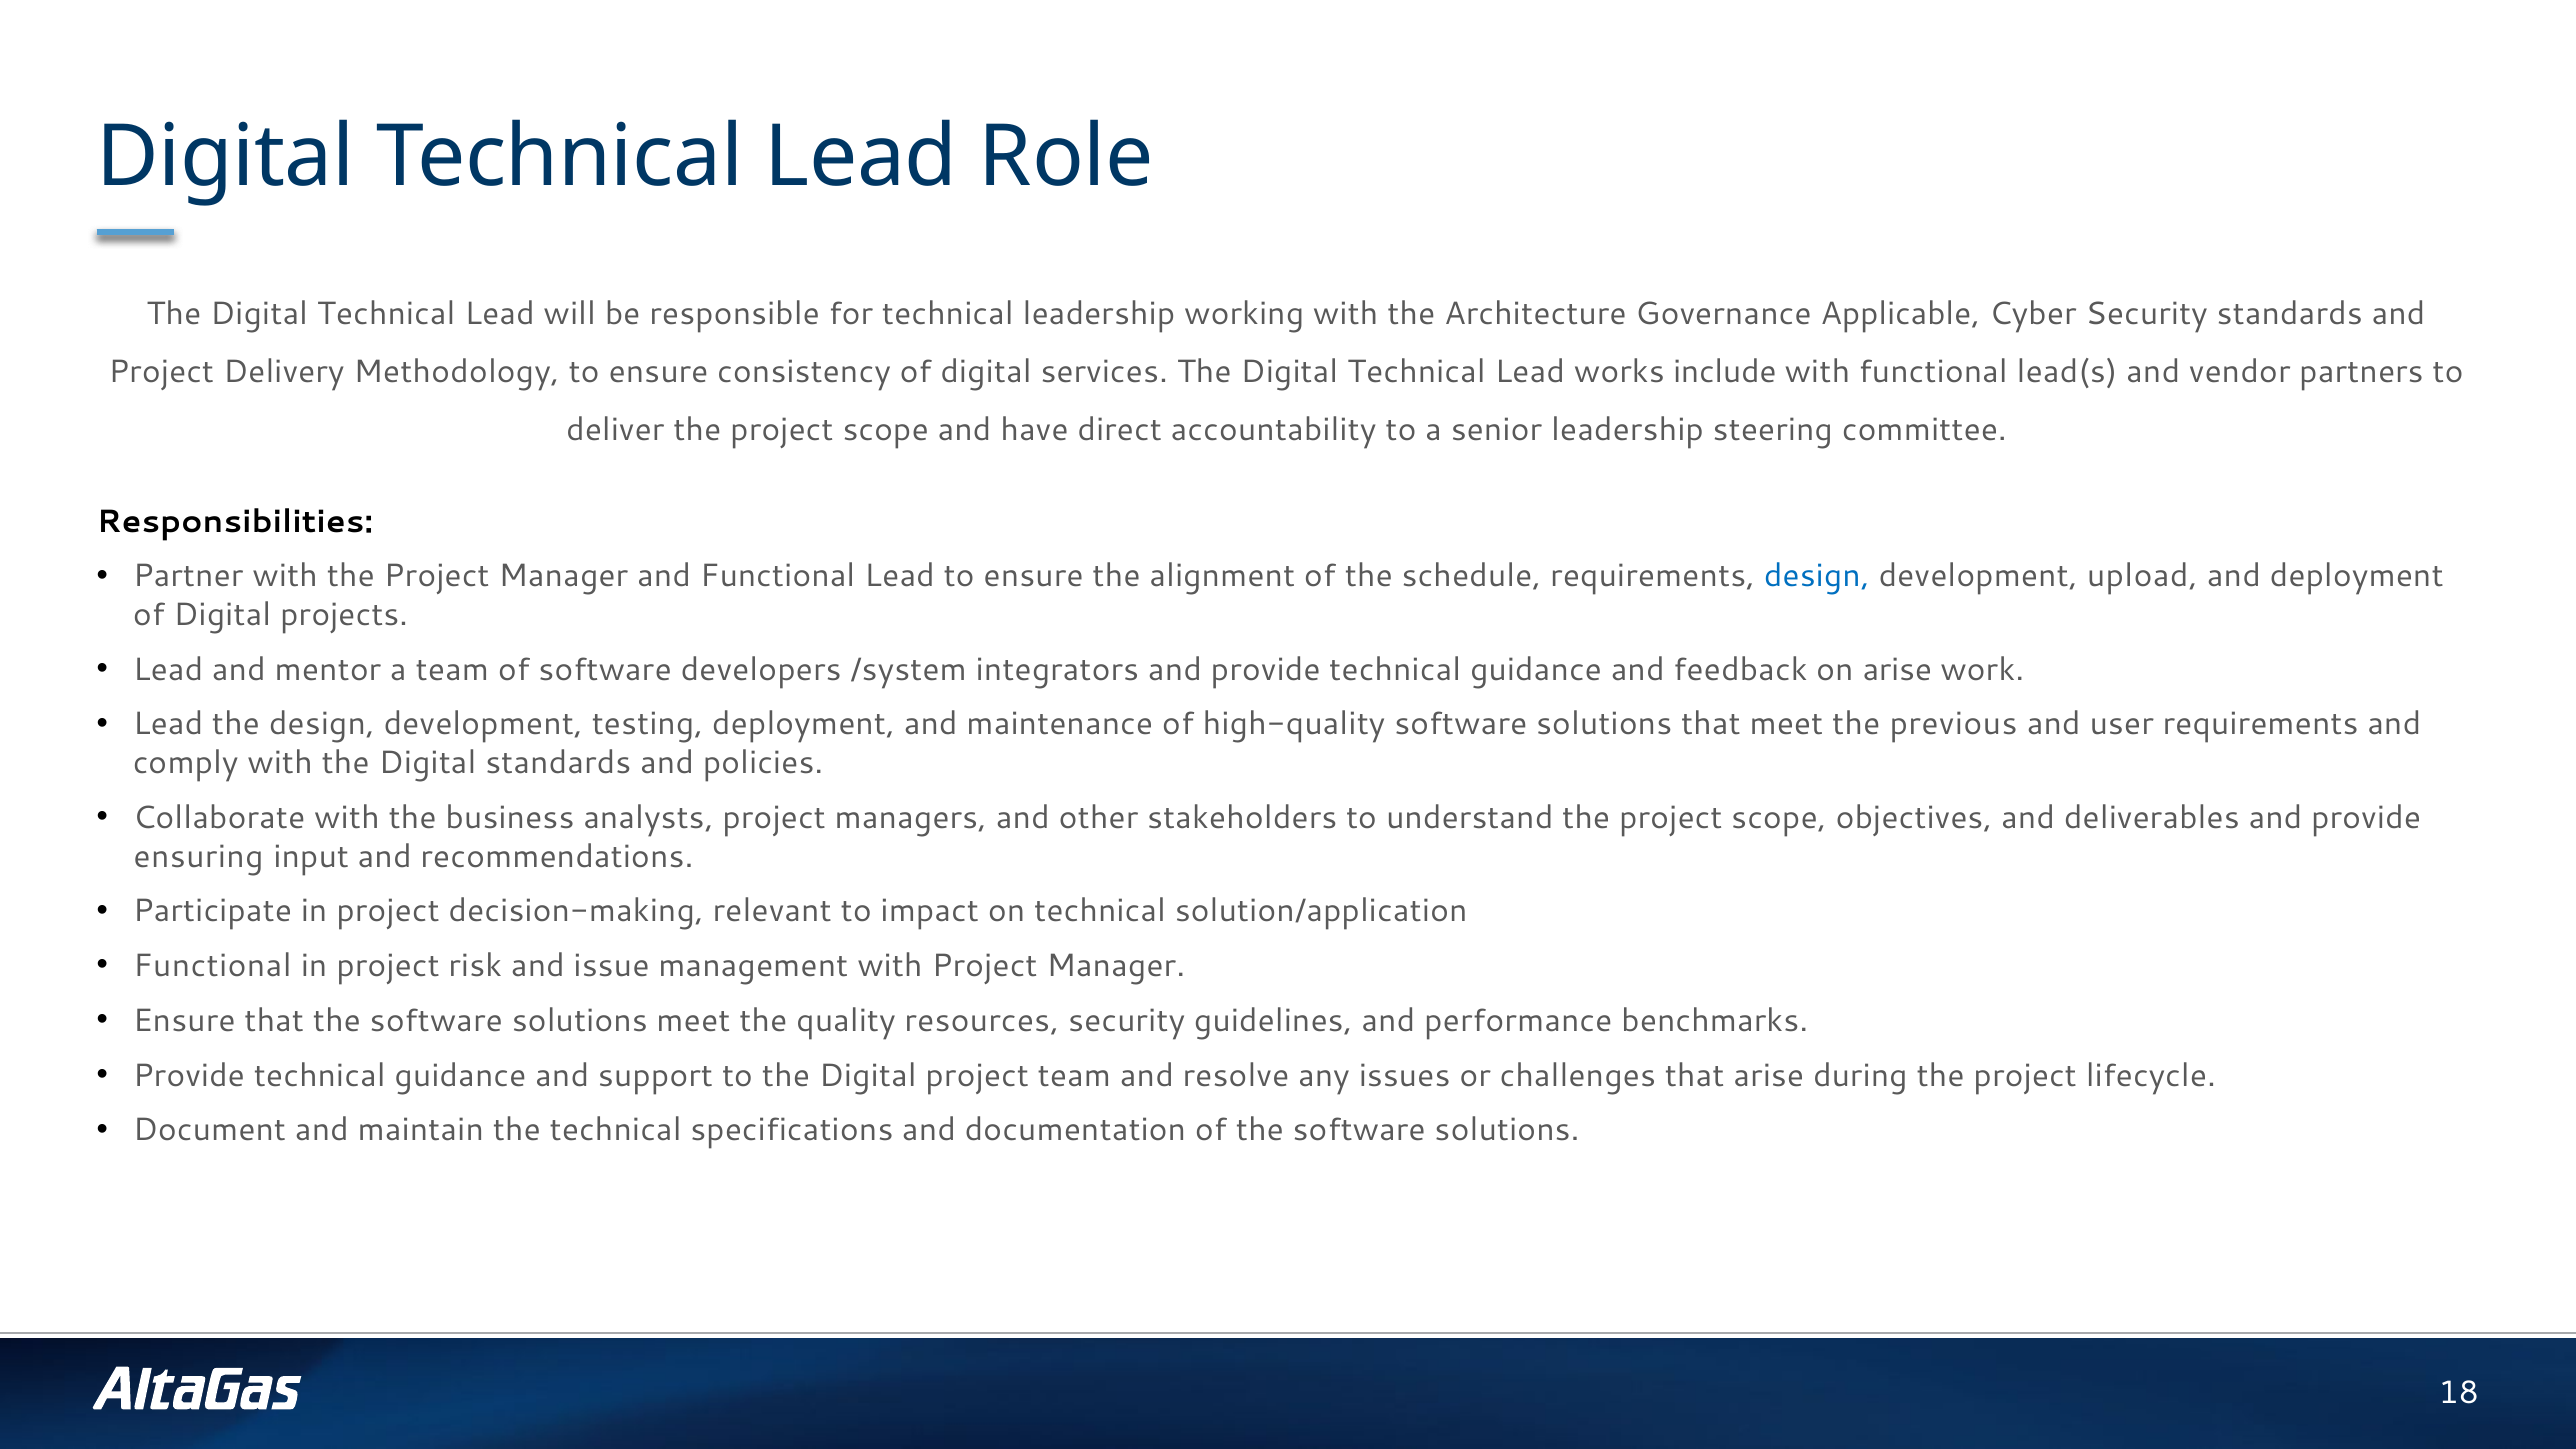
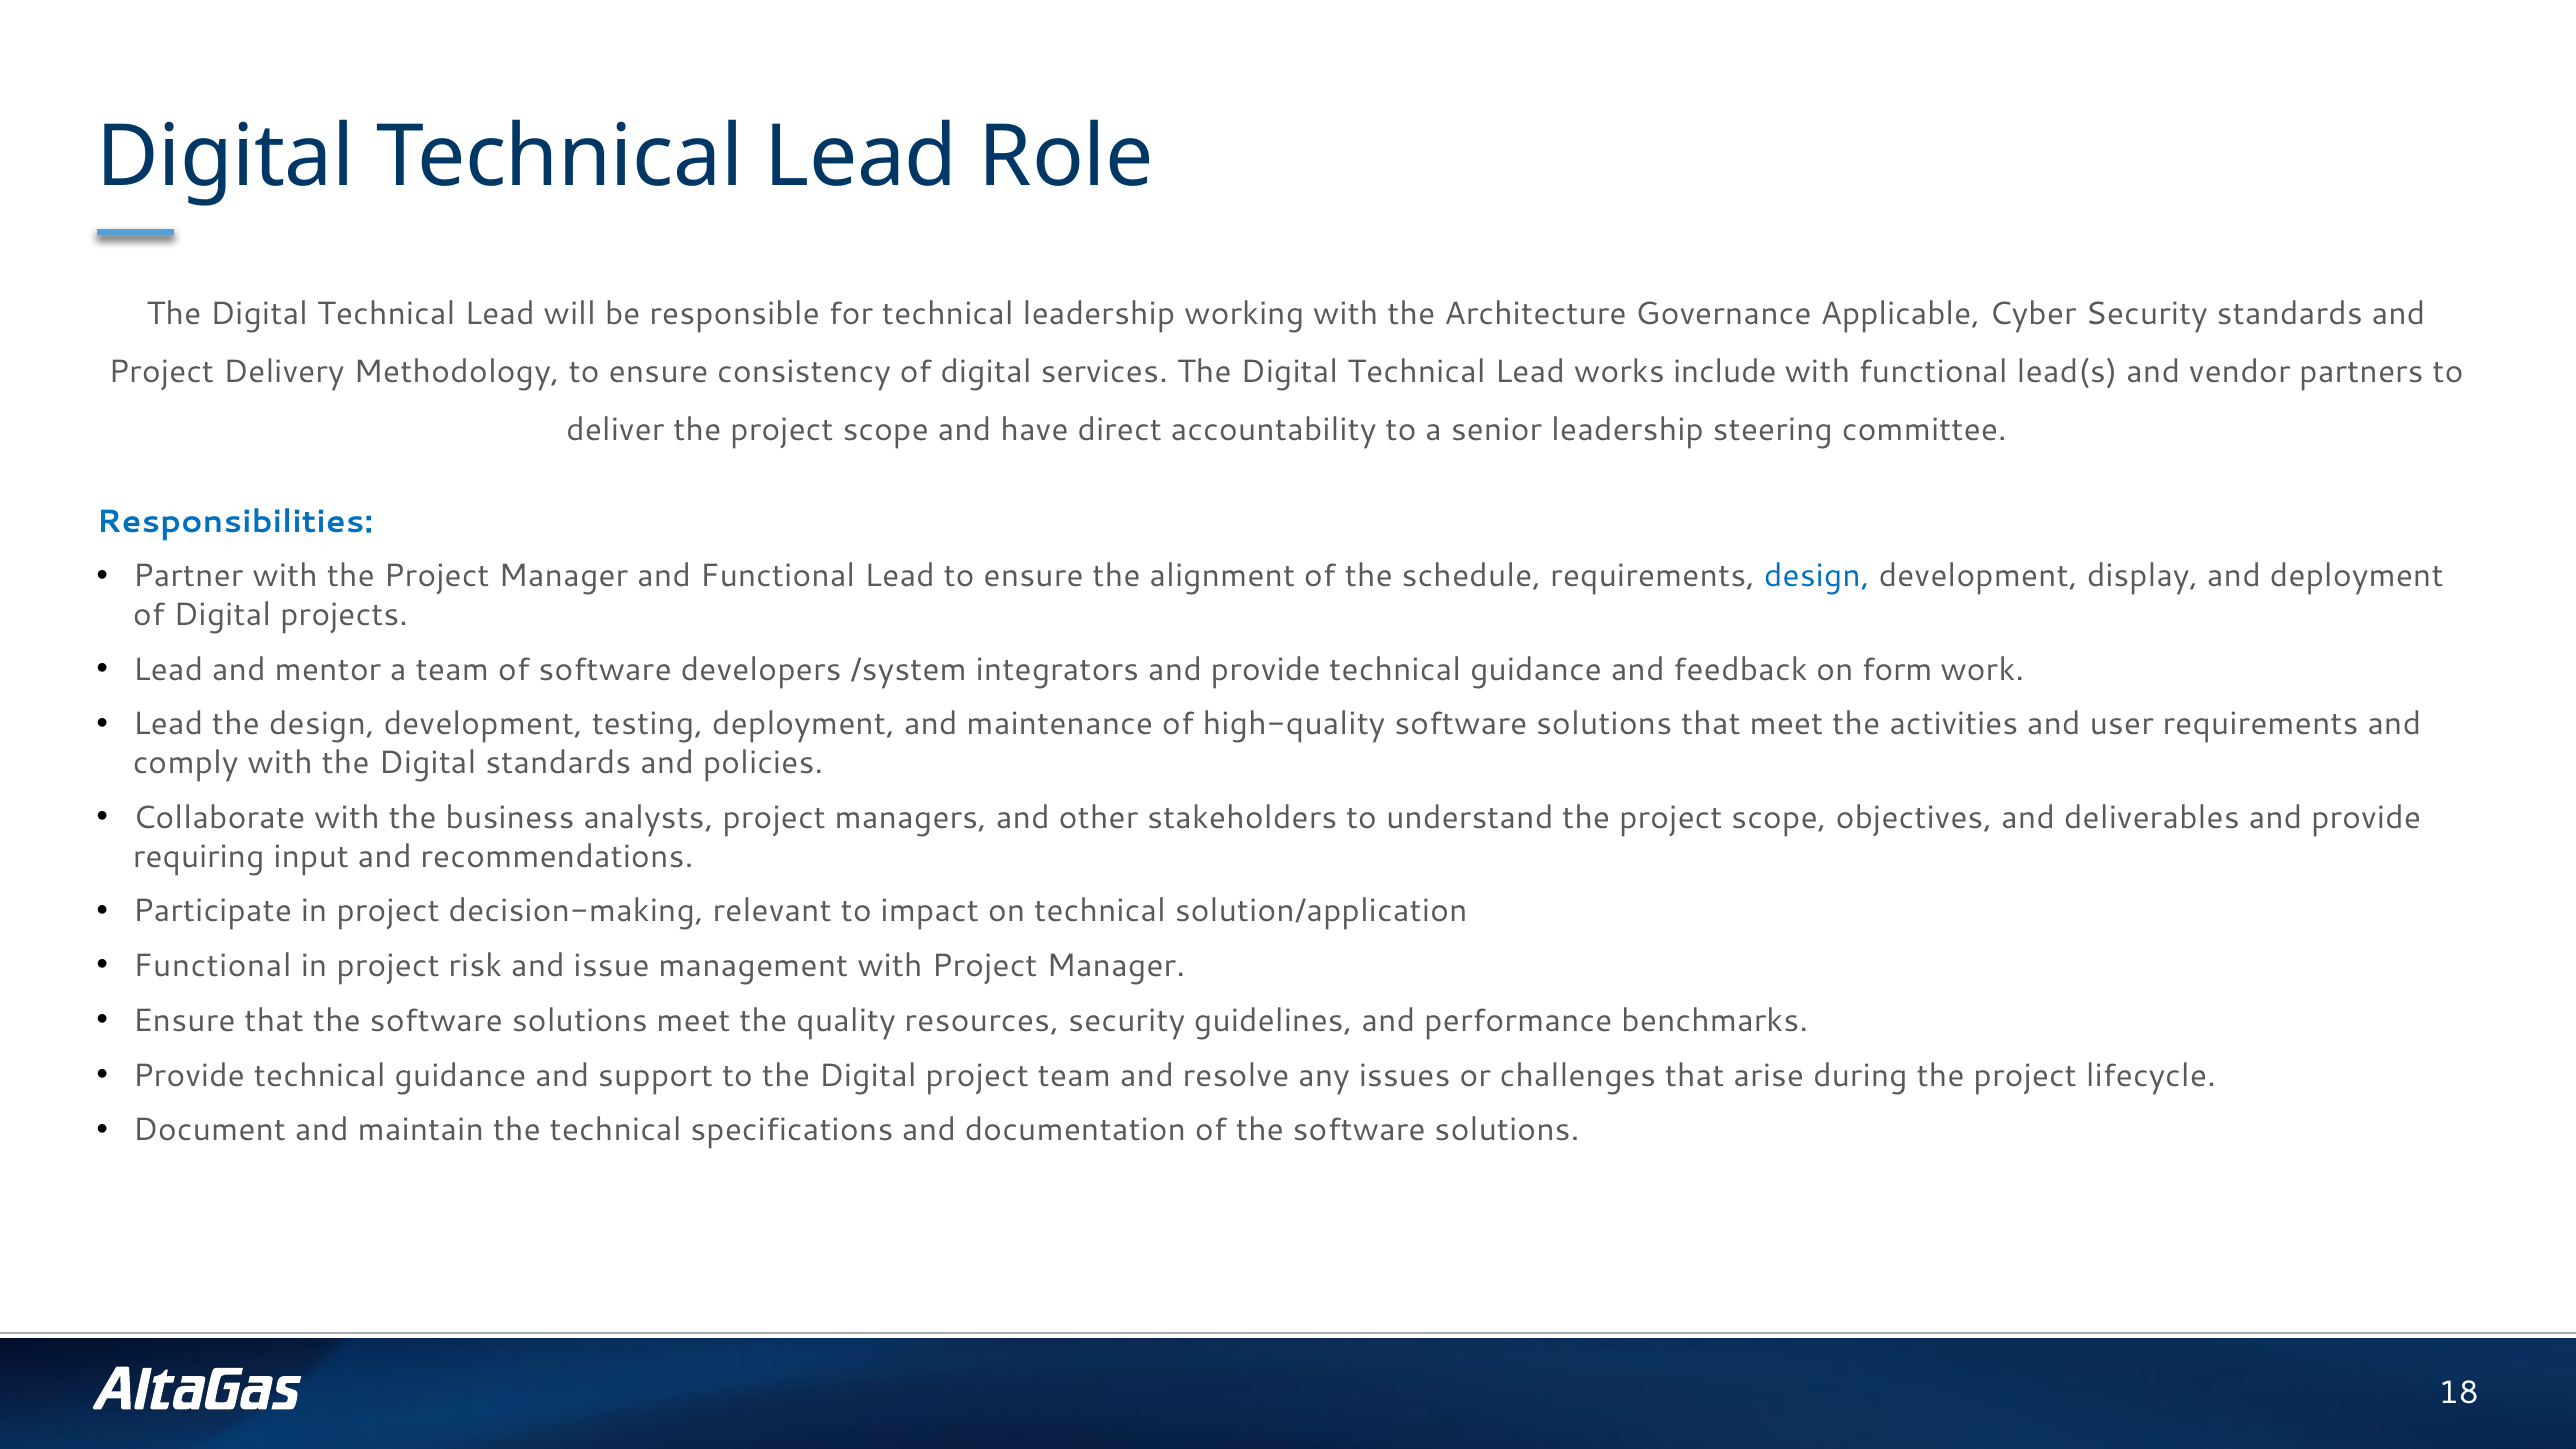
Responsibilities colour: black -> blue (235, 521)
upload: upload -> display (2143, 576)
on arise: arise -> form (1897, 670)
previous: previous -> activities (1954, 724)
ensuring: ensuring -> requiring (199, 856)
